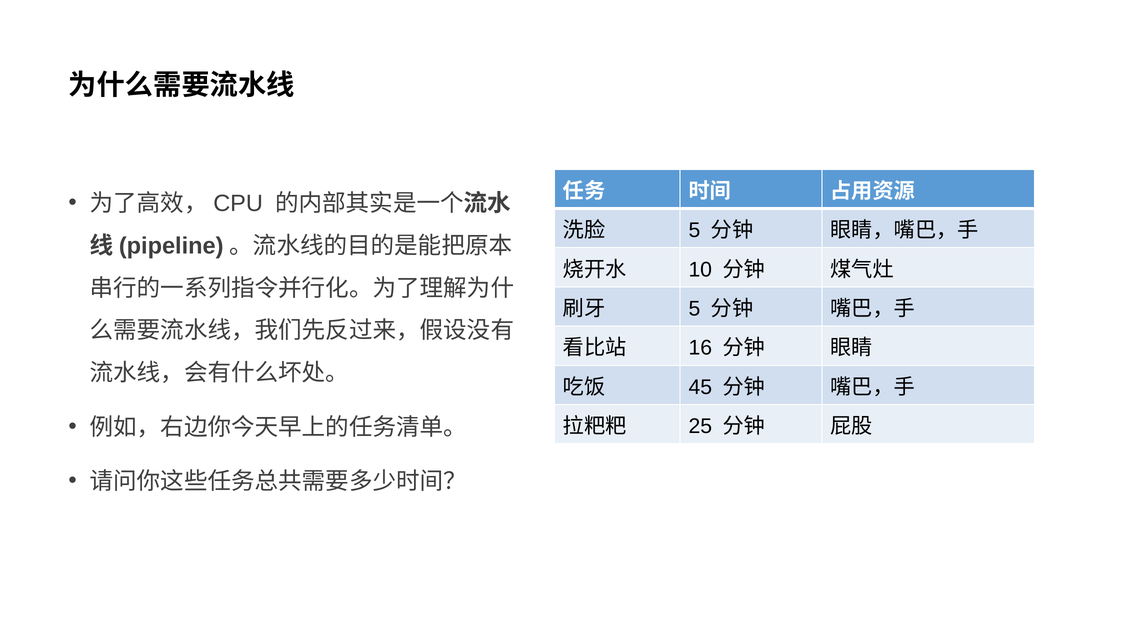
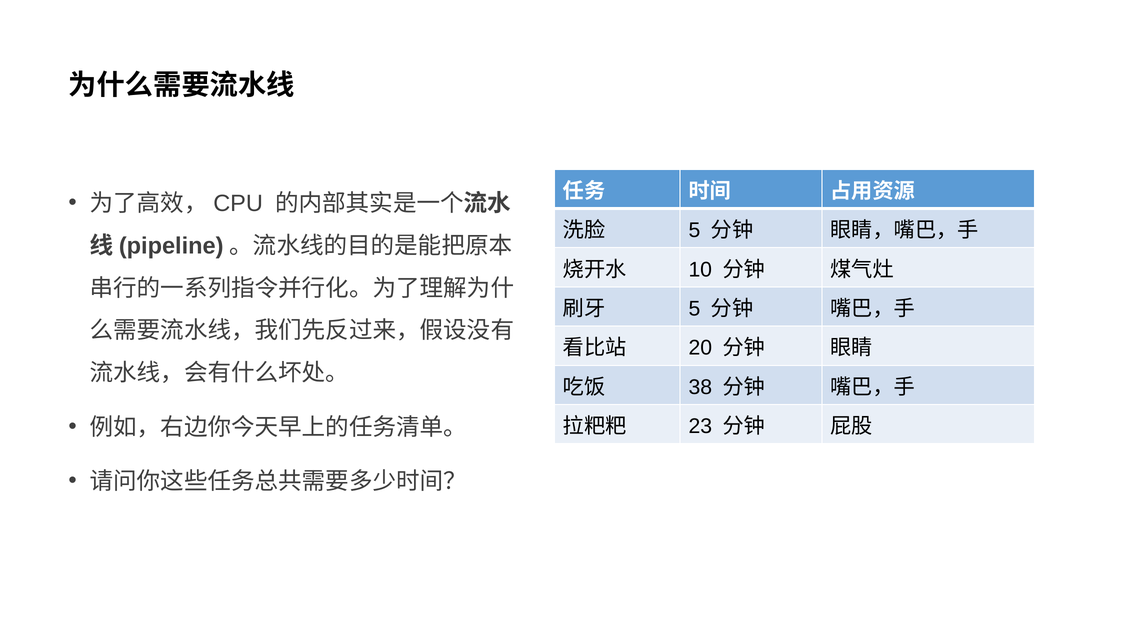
16: 16 -> 20 (700, 348)
45: 45 -> 38 (700, 387)
25: 25 -> 23 (700, 426)
